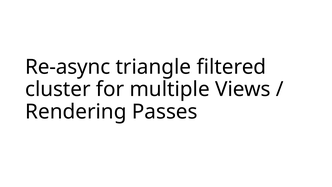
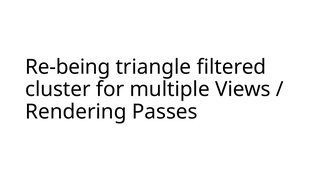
Re-async: Re-async -> Re-being (68, 67)
